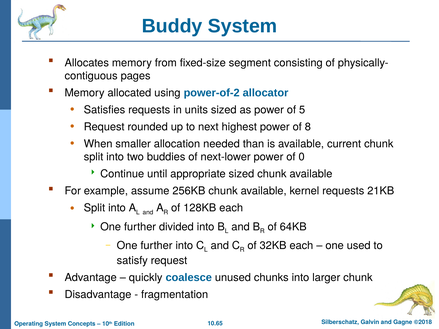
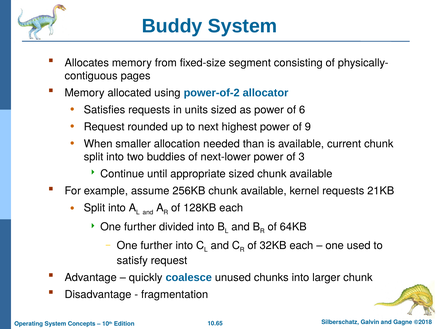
5: 5 -> 6 (302, 110)
8: 8 -> 9 (308, 127)
0: 0 -> 3 (302, 157)
